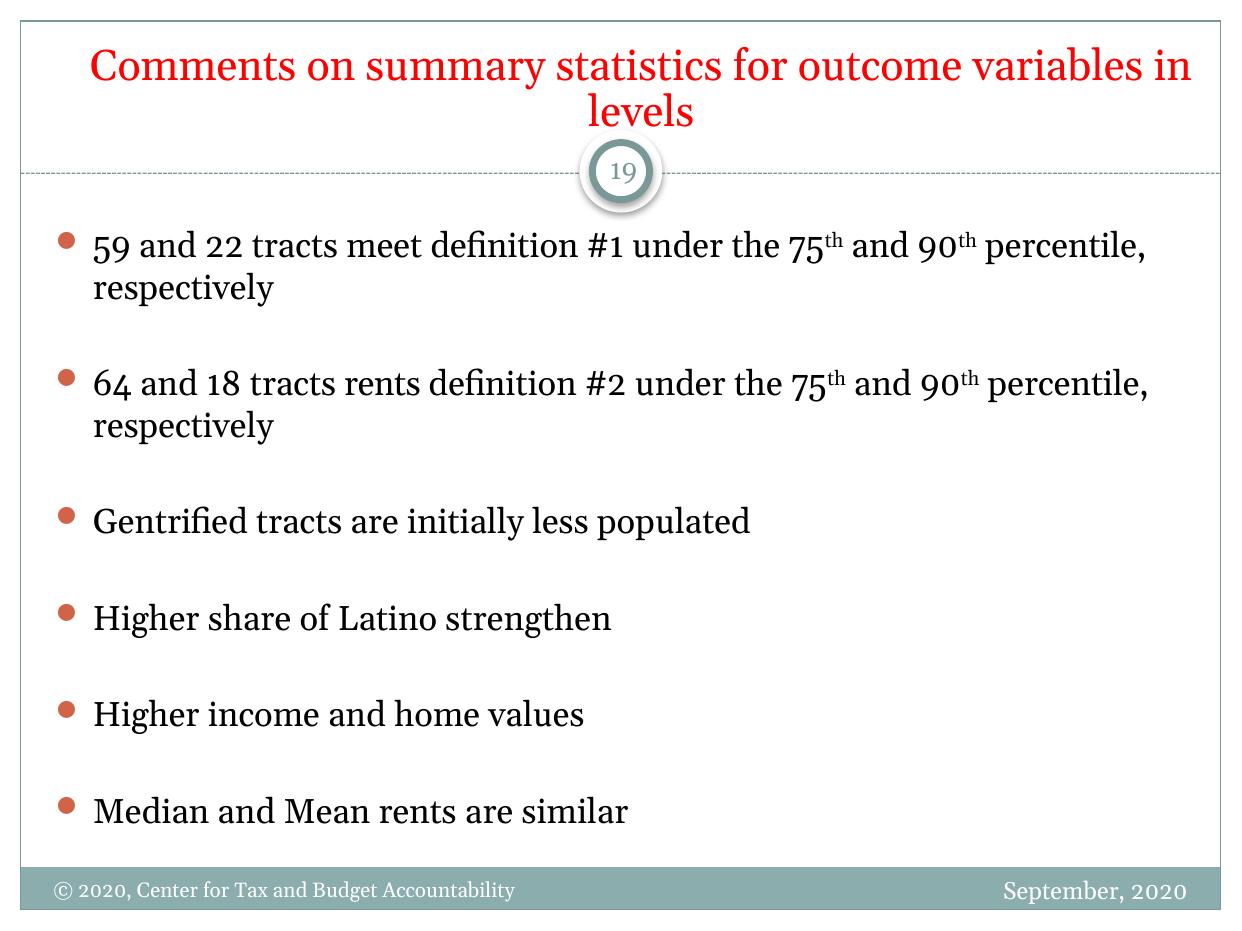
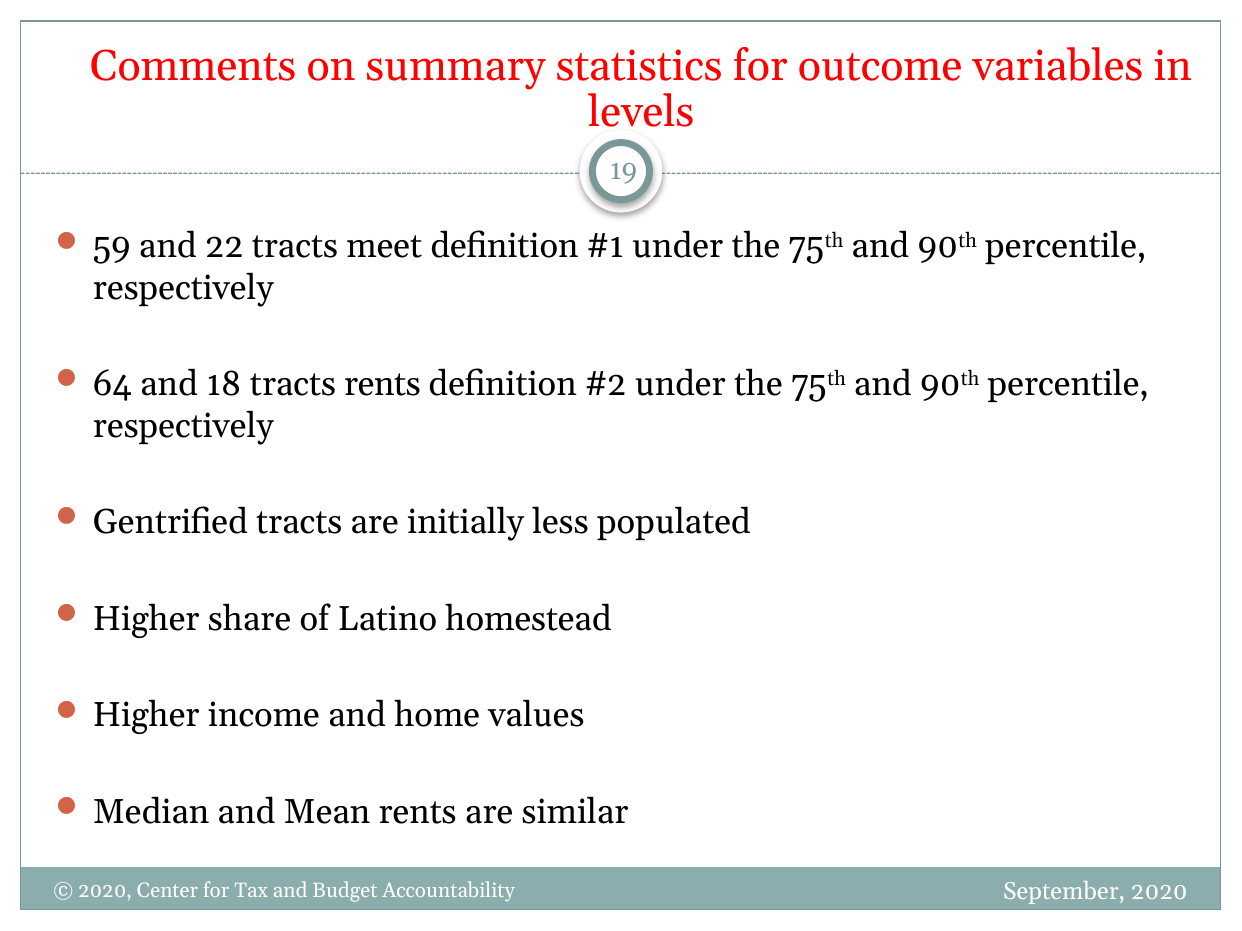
strengthen: strengthen -> homestead (529, 619)
